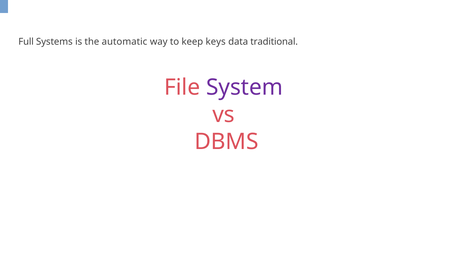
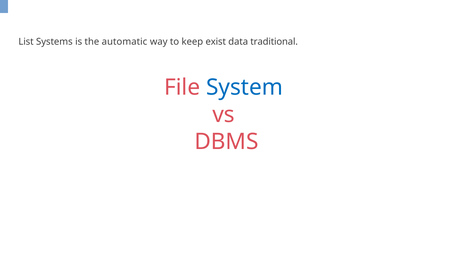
Full: Full -> List (26, 42)
keys: keys -> exist (216, 42)
System colour: purple -> blue (244, 87)
